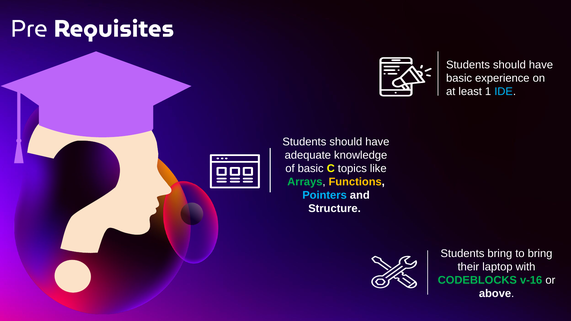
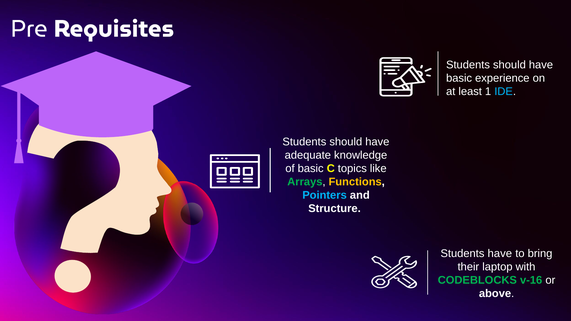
Students bring: bring -> have (500, 254)
